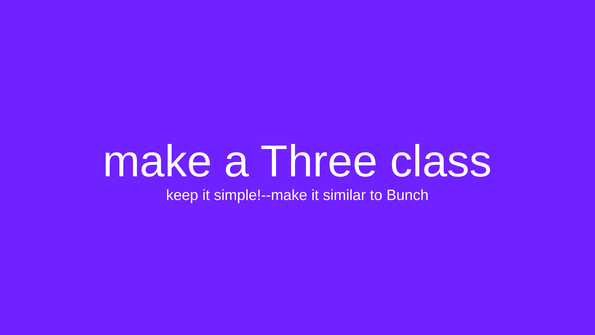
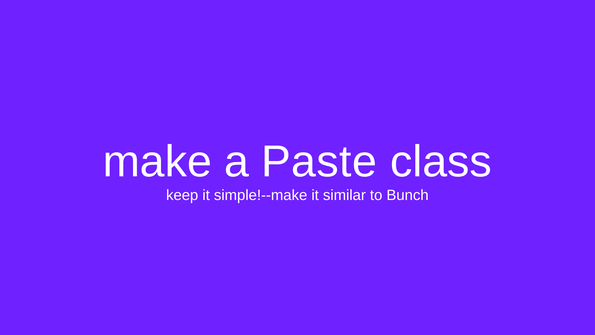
Three: Three -> Paste (319, 162)
